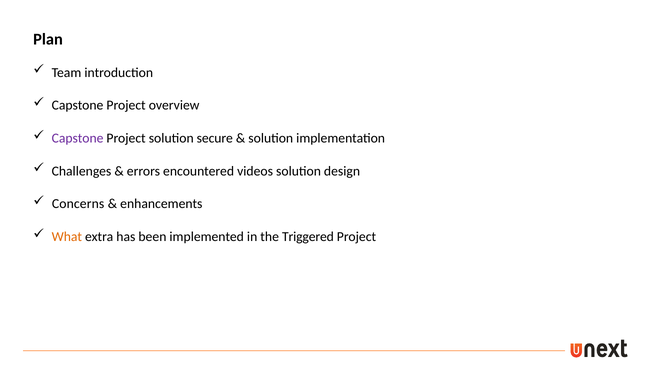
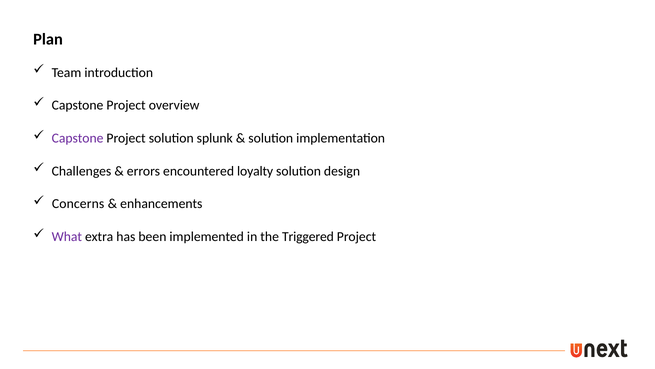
secure: secure -> splunk (215, 138)
videos: videos -> loyalty (255, 171)
What colour: orange -> purple (67, 236)
